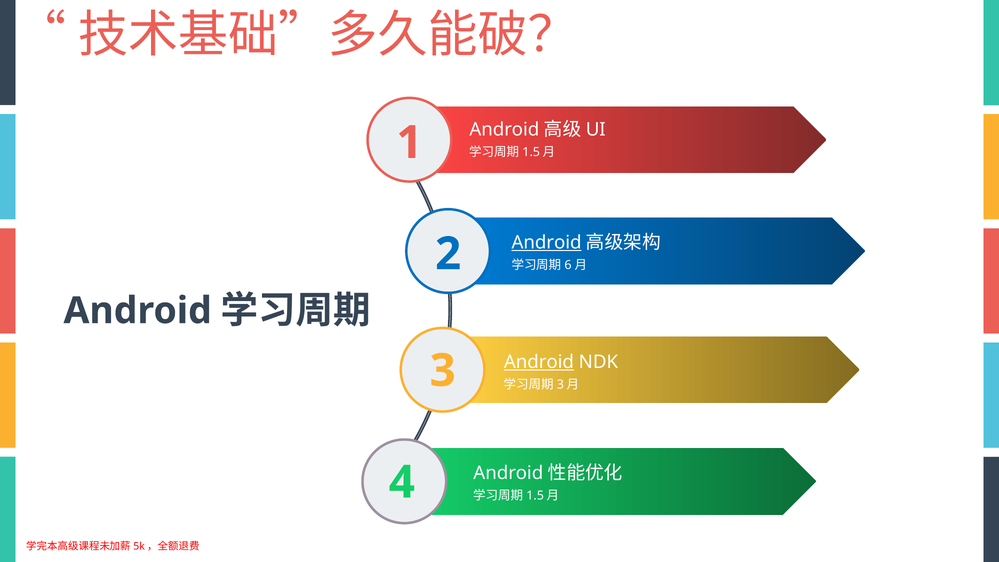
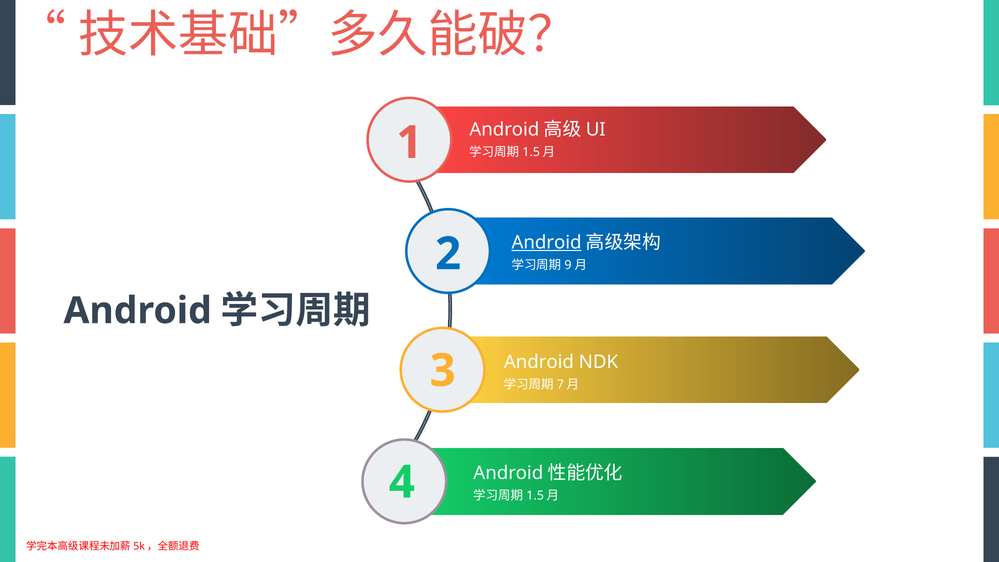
6: 6 -> 9 (568, 265)
Android underline: present -> none (539, 362)
3: 3 -> 7 (560, 385)
